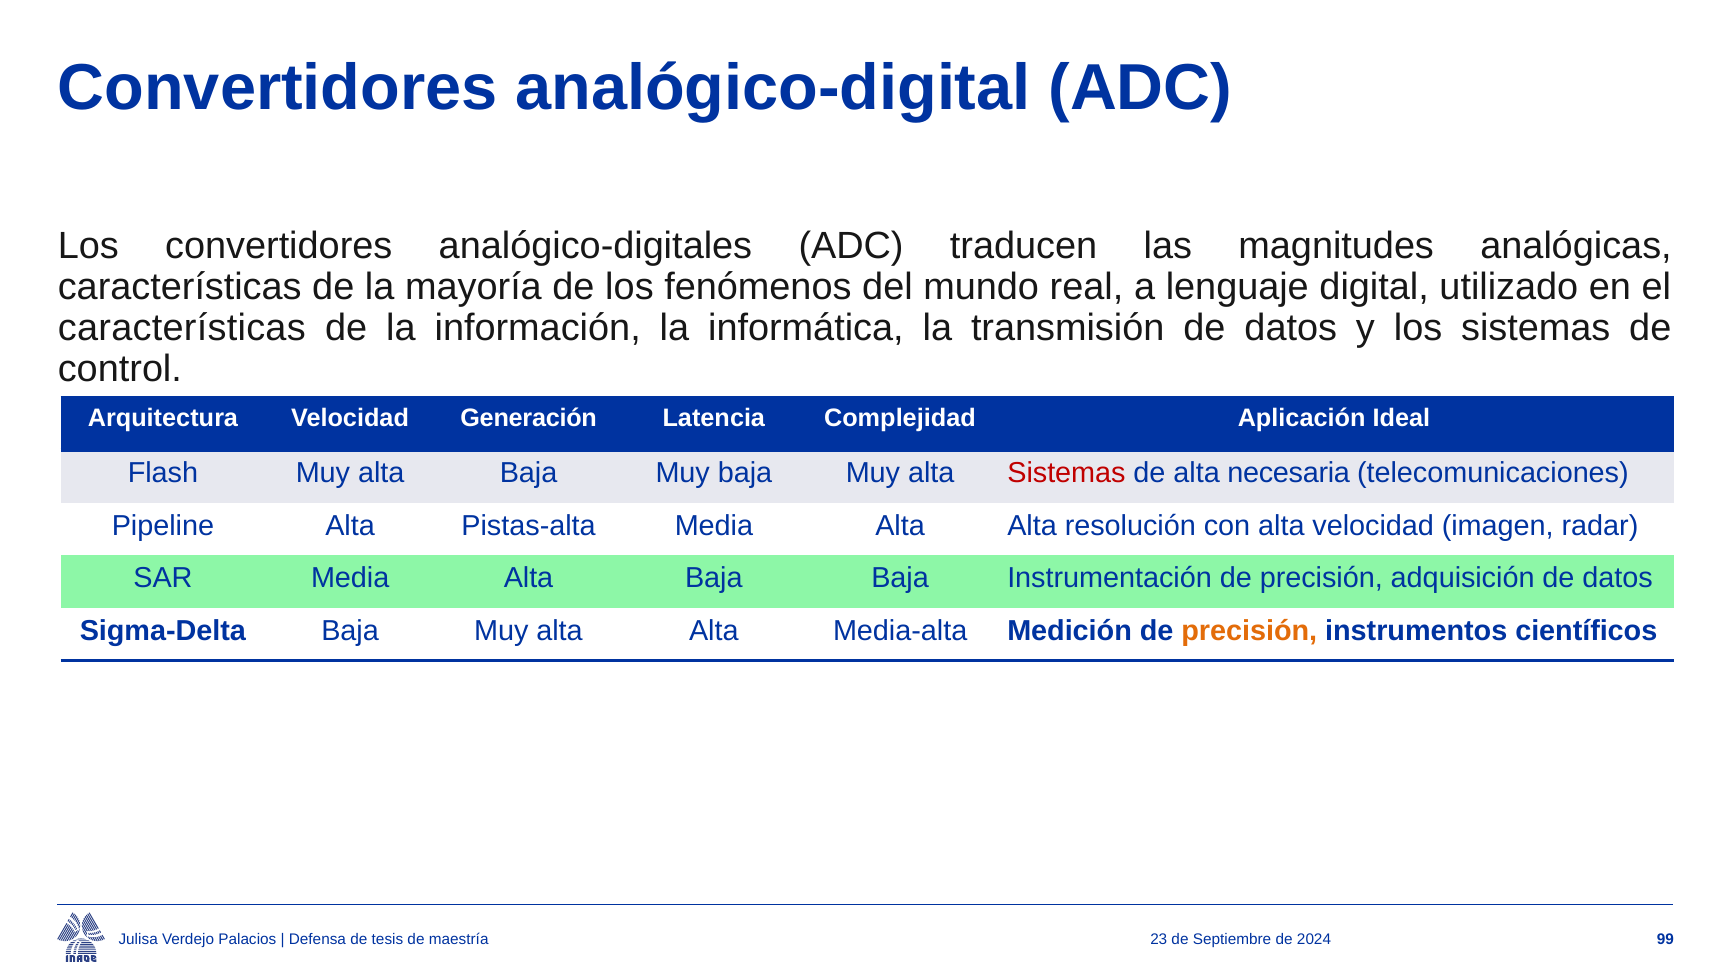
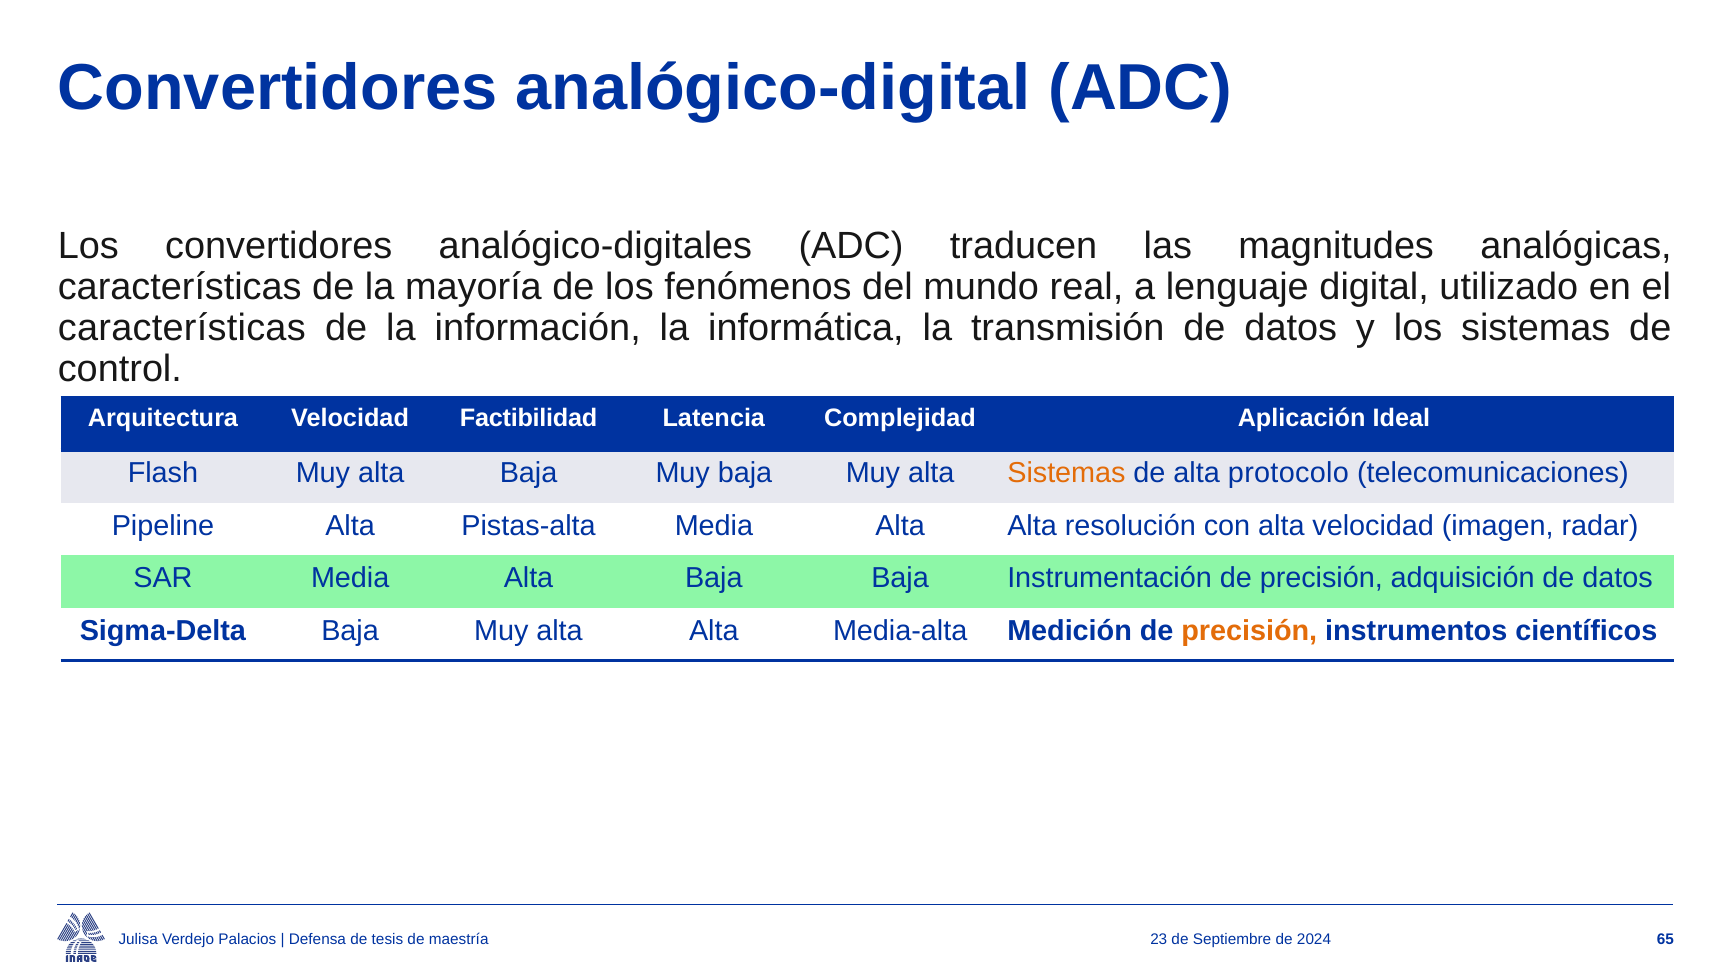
Generación: Generación -> Factibilidad (529, 418)
Sistemas colour: red -> orange (1067, 473)
necesaria: necesaria -> protocolo (1288, 473)
99: 99 -> 65 (1665, 939)
